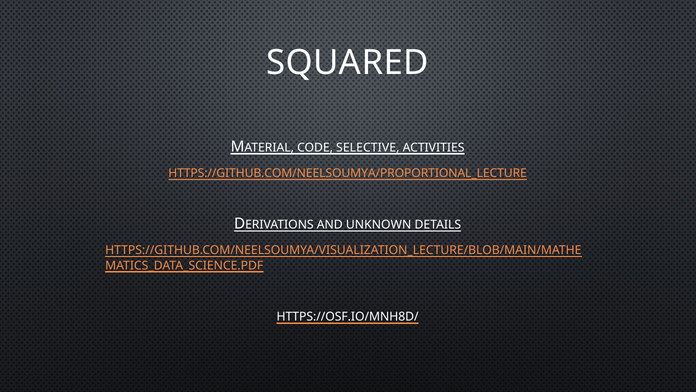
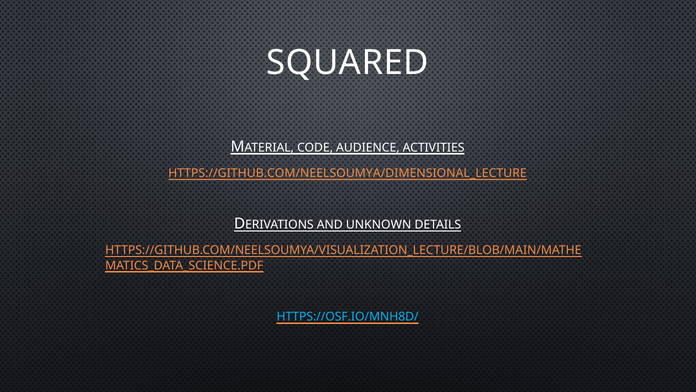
SELECTIVE: SELECTIVE -> AUDIENCE (368, 147)
HTTPS://GITHUB.COM/NEELSOUMYA/PROPORTIONAL_LECTURE: HTTPS://GITHUB.COM/NEELSOUMYA/PROPORTIONAL_LECTURE -> HTTPS://GITHUB.COM/NEELSOUMYA/DIMENSIONAL_LECTURE (347, 173)
HTTPS://OSF.IO/MNH8D/ colour: white -> light blue (348, 317)
